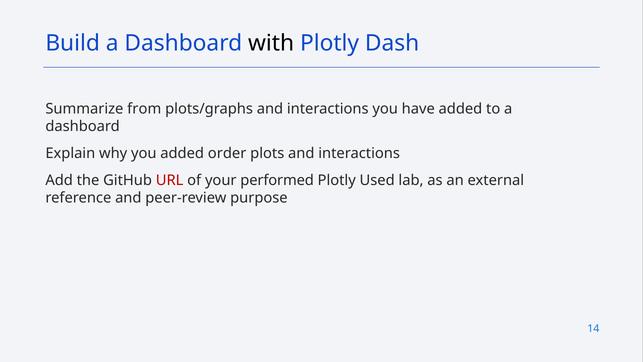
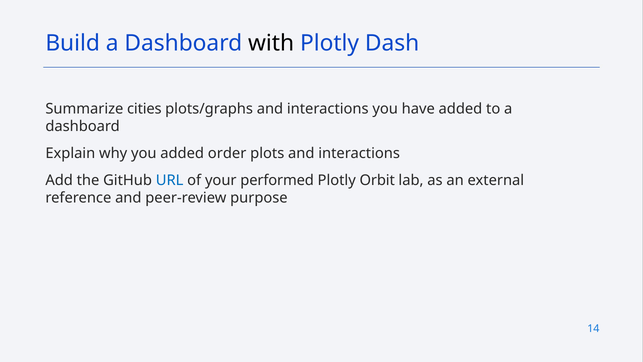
from: from -> cities (144, 109)
URL colour: red -> blue (170, 180)
Used: Used -> Orbit (377, 180)
